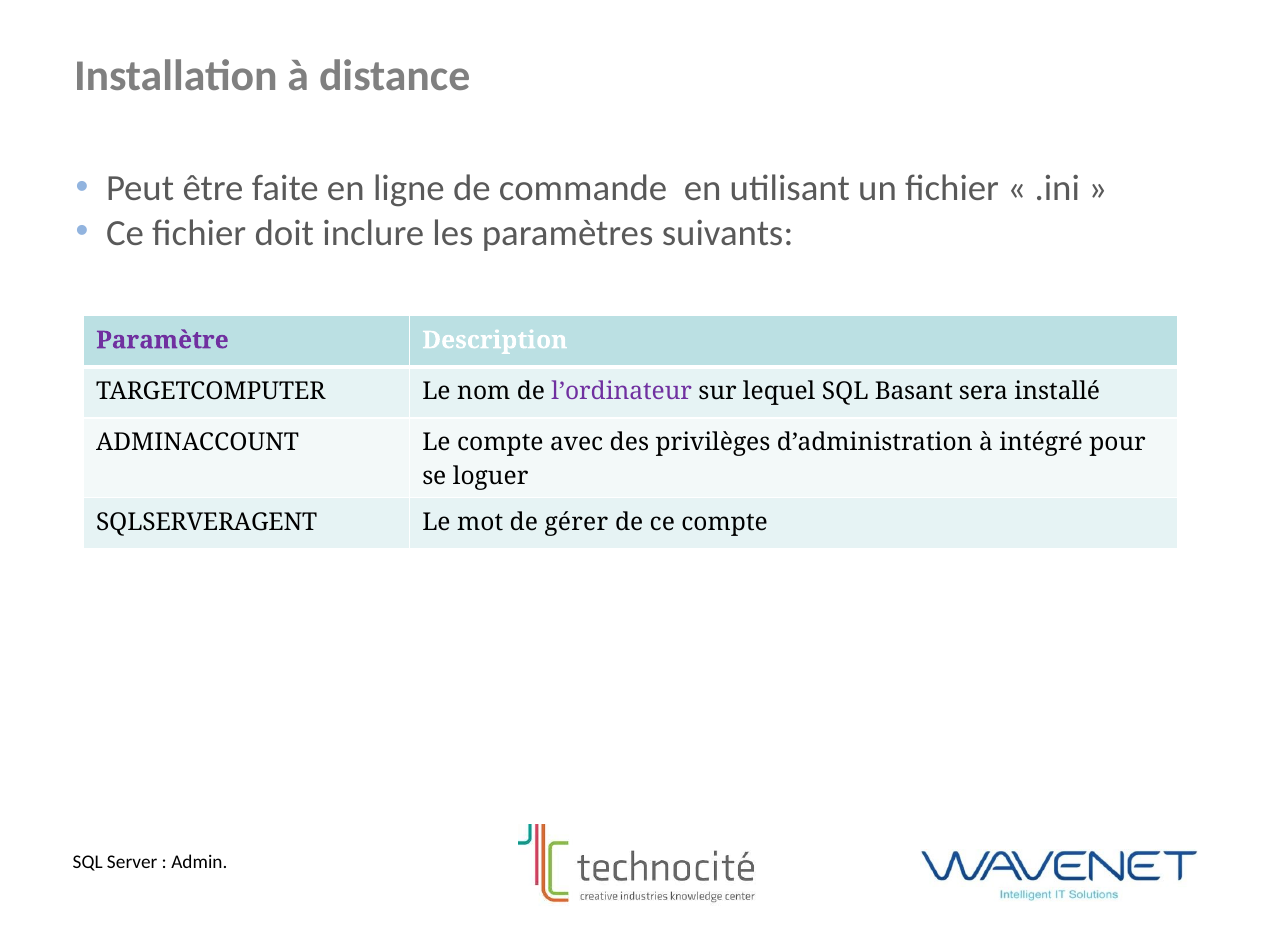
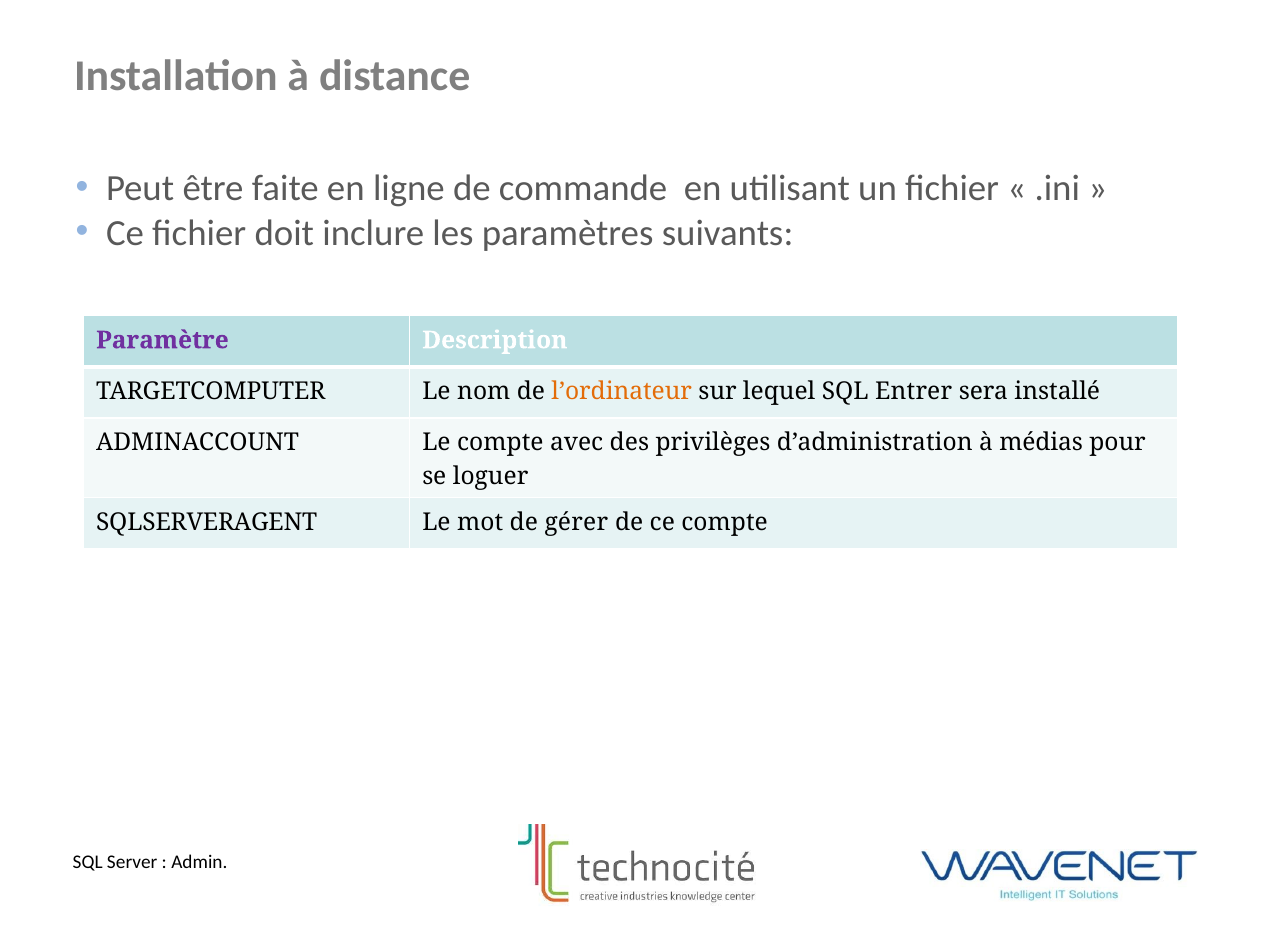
l’ordinateur colour: purple -> orange (622, 391)
Basant: Basant -> Entrer (914, 391)
intégré: intégré -> médias (1041, 443)
